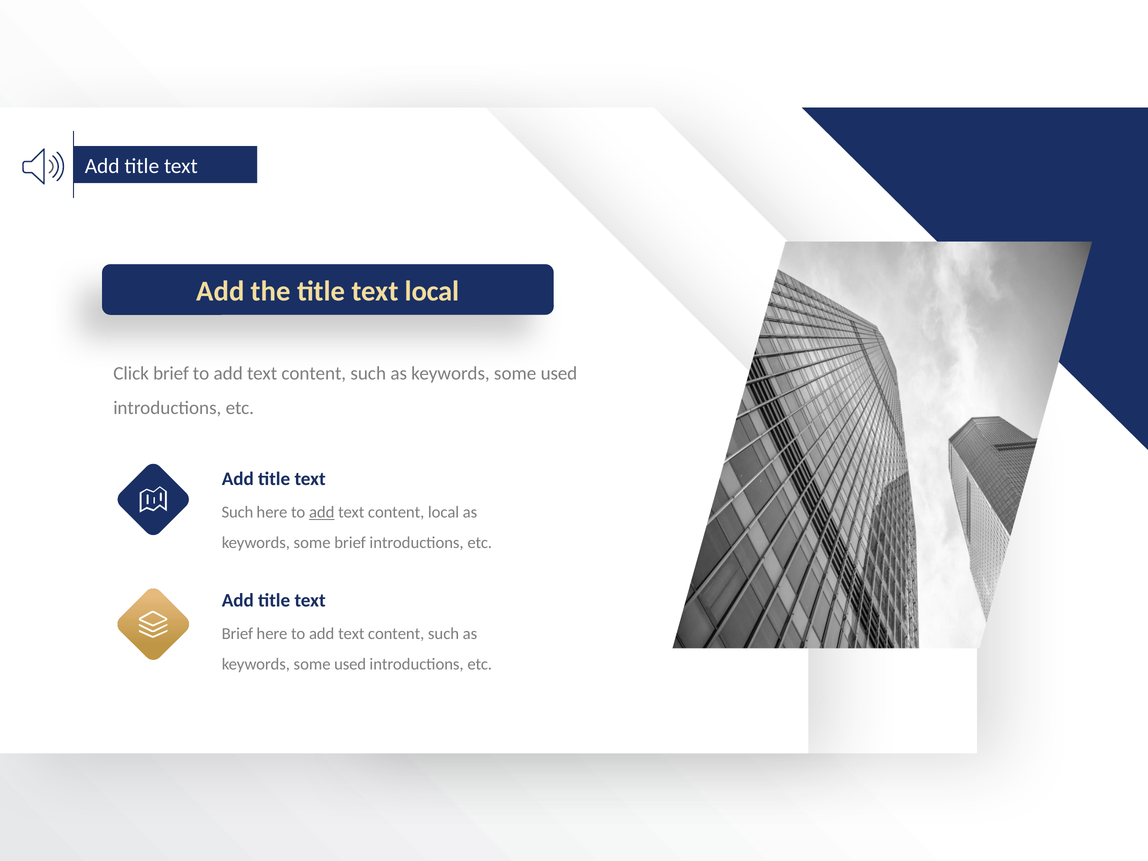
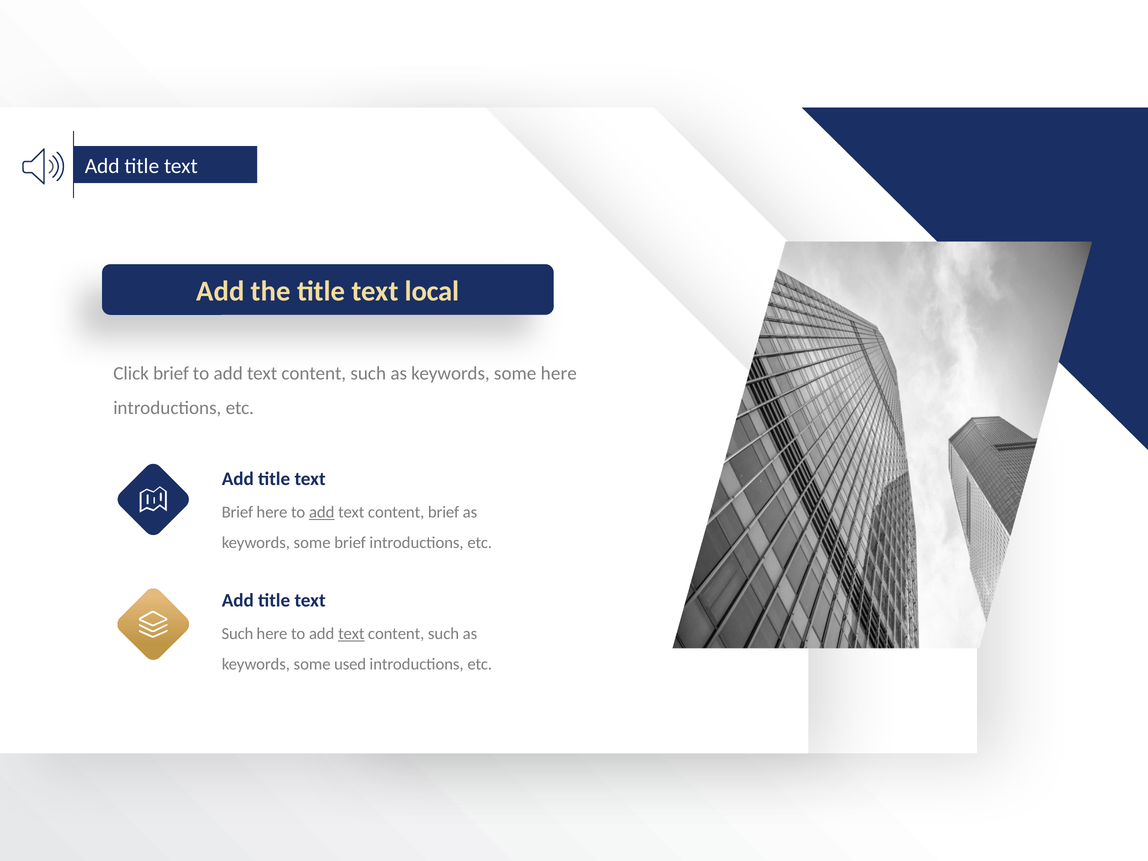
used: used -> here (559, 374)
Such: Such -> Brief (237, 512)
content local: local -> brief (444, 512)
Brief: Brief -> Such (237, 634)
text underline: none -> present (351, 634)
